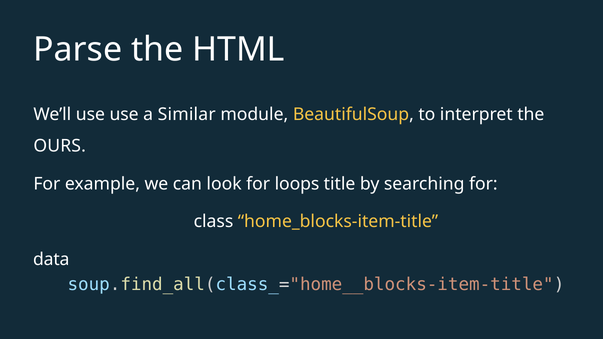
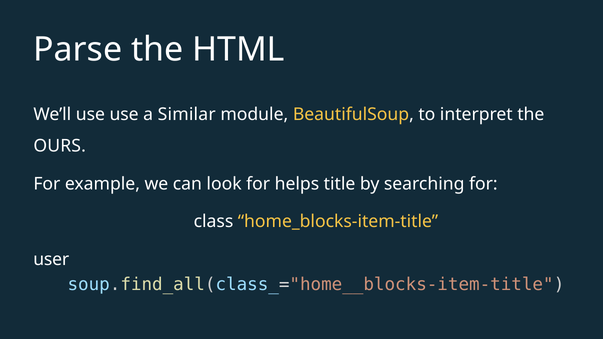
loops: loops -> helps (297, 184)
data: data -> user (51, 260)
